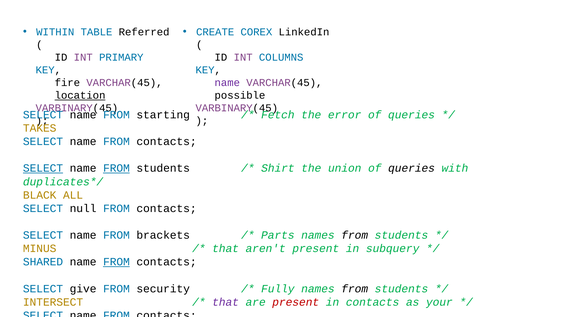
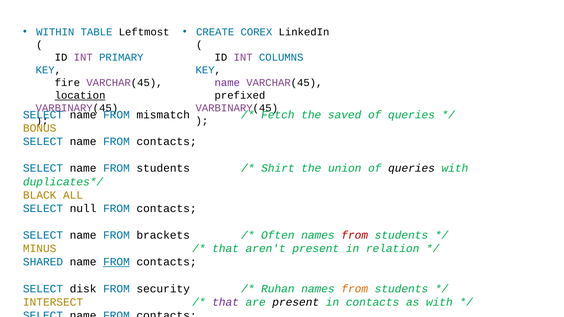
Referred: Referred -> Leftmost (144, 32)
possible: possible -> prefixed (240, 95)
starting: starting -> mismatch (163, 115)
error: error -> saved (345, 115)
TAKES: TAKES -> BONUS (40, 128)
SELECT underline: present -> none (43, 168)
FROM underline: present -> none (116, 168)
Parts: Parts -> Often (278, 235)
from colour: black -> red (355, 235)
subquery: subquery -> relation (393, 249)
give: give -> disk (83, 289)
Fully: Fully -> Ruhan (278, 289)
from colour: black -> orange (355, 289)
present colour: red -> black (296, 302)
as your: your -> with (439, 302)
